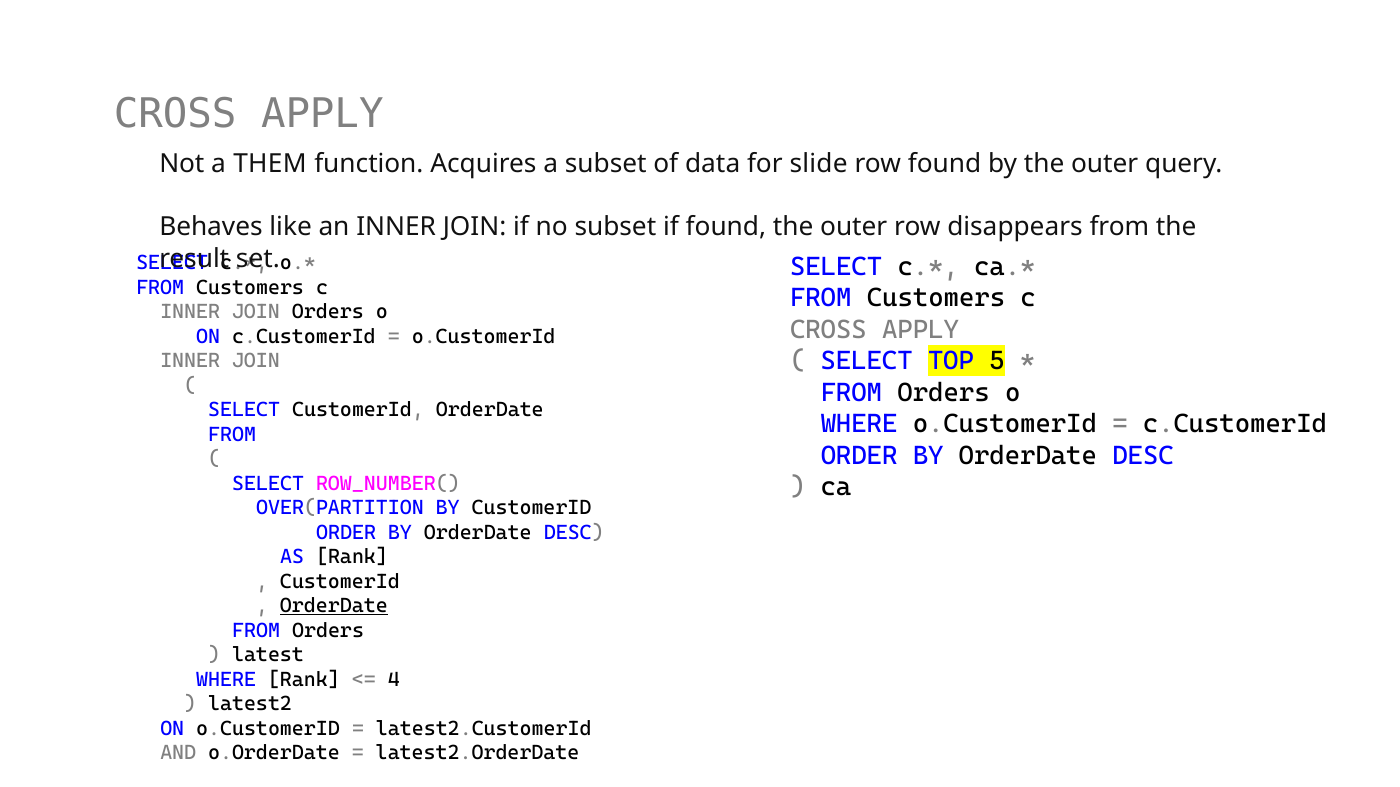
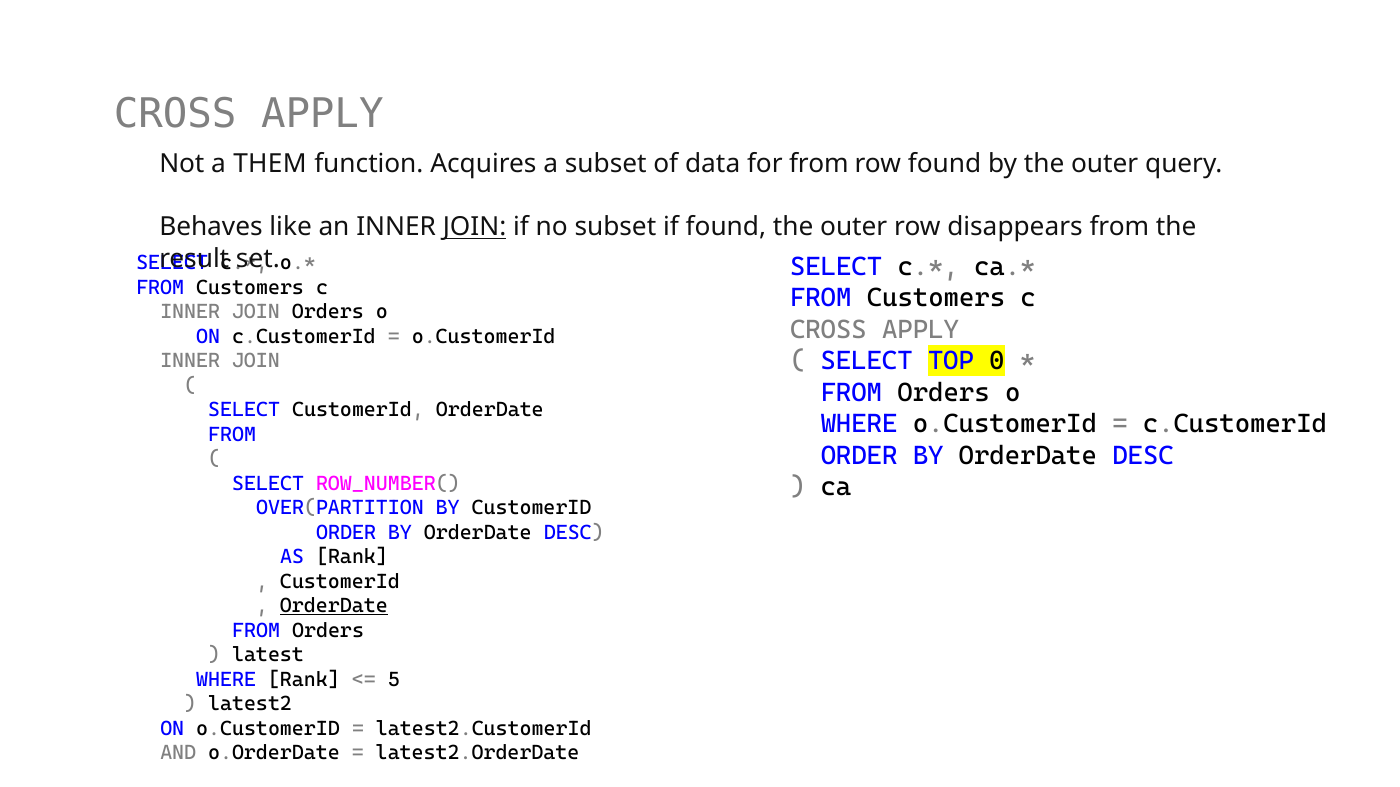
for slide: slide -> from (819, 164)
JOIN underline: none -> present (475, 227)
5: 5 -> 0 (997, 361)
4: 4 -> 5 (394, 680)
